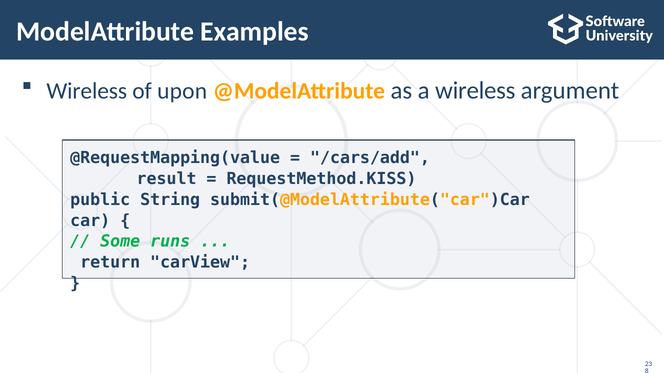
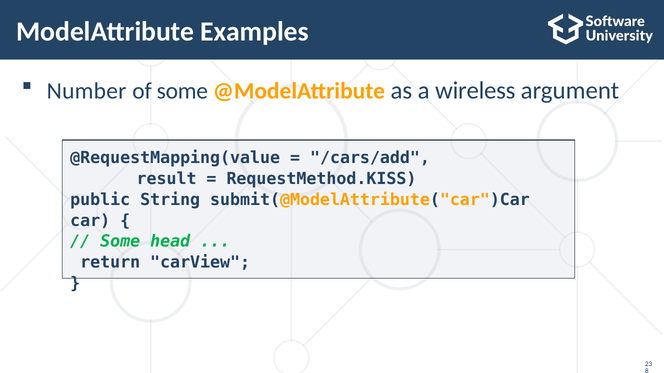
Wireless: Wireless -> Number (87, 91)
of upon: upon -> some (182, 91)
runs: runs -> head (170, 242)
